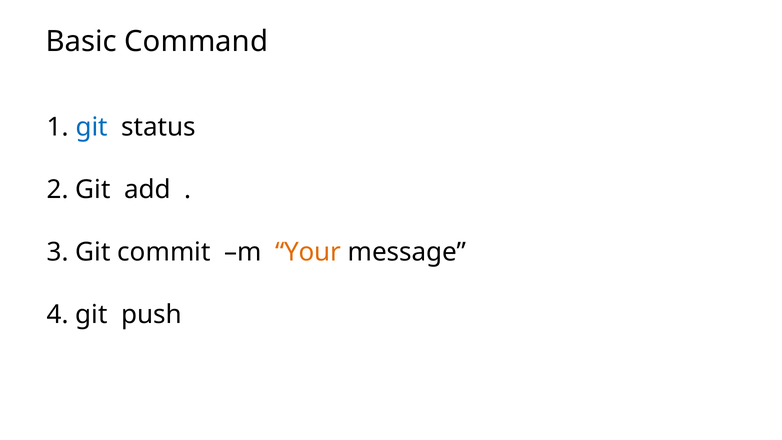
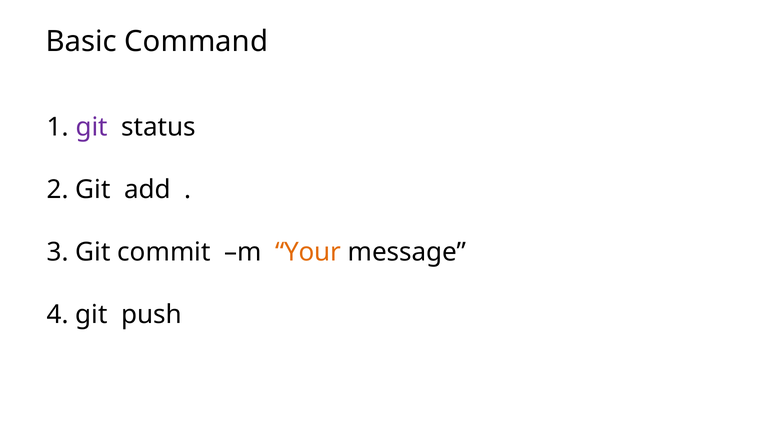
git colour: blue -> purple (92, 127)
